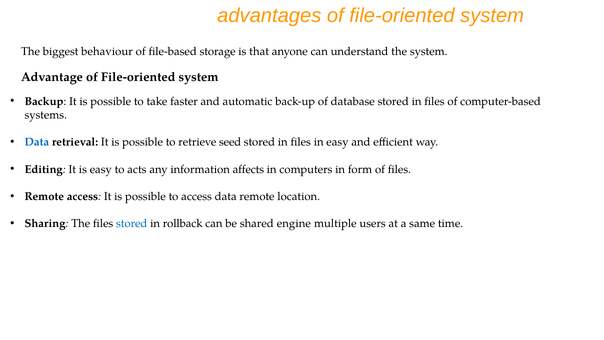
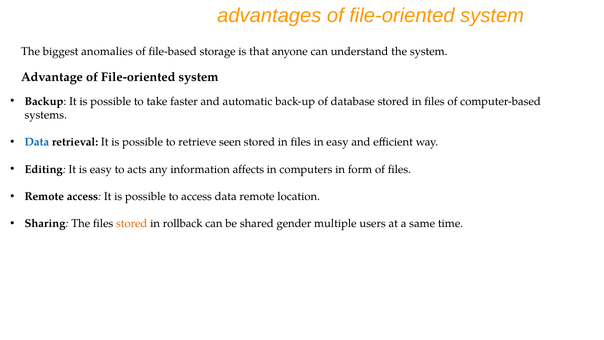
behaviour: behaviour -> anomalies (107, 51)
seed: seed -> seen (230, 142)
stored colour: blue -> orange (132, 224)
engine: engine -> gender (294, 224)
